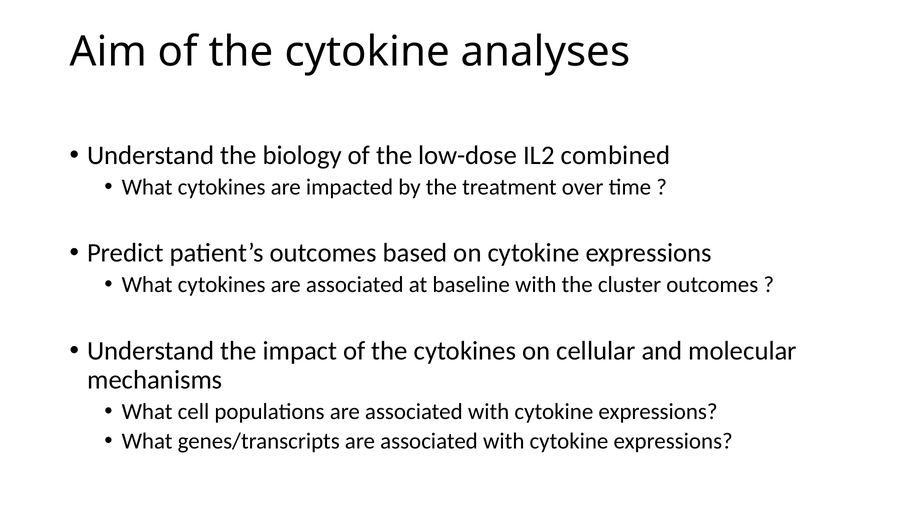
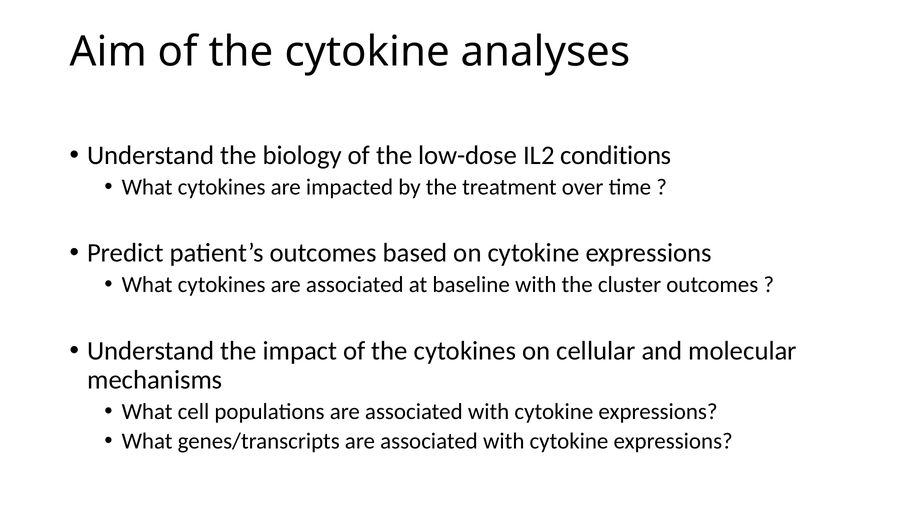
combined: combined -> conditions (616, 155)
